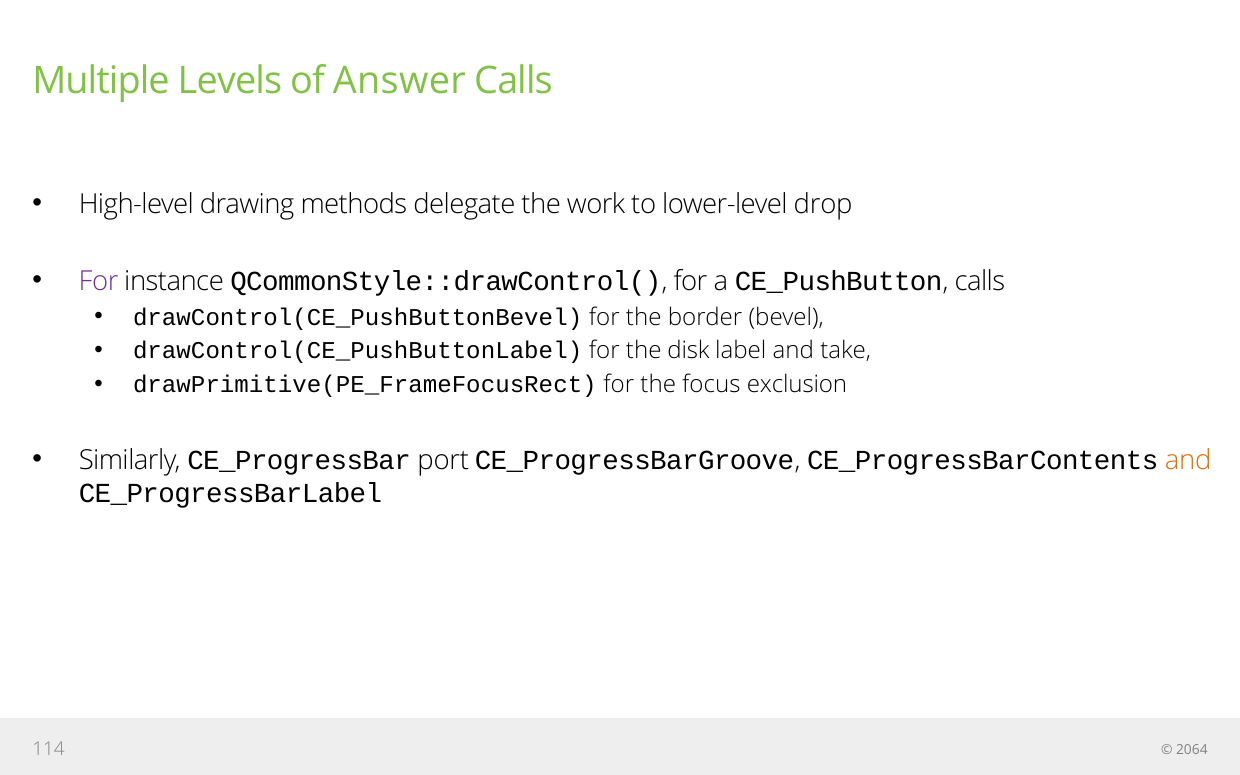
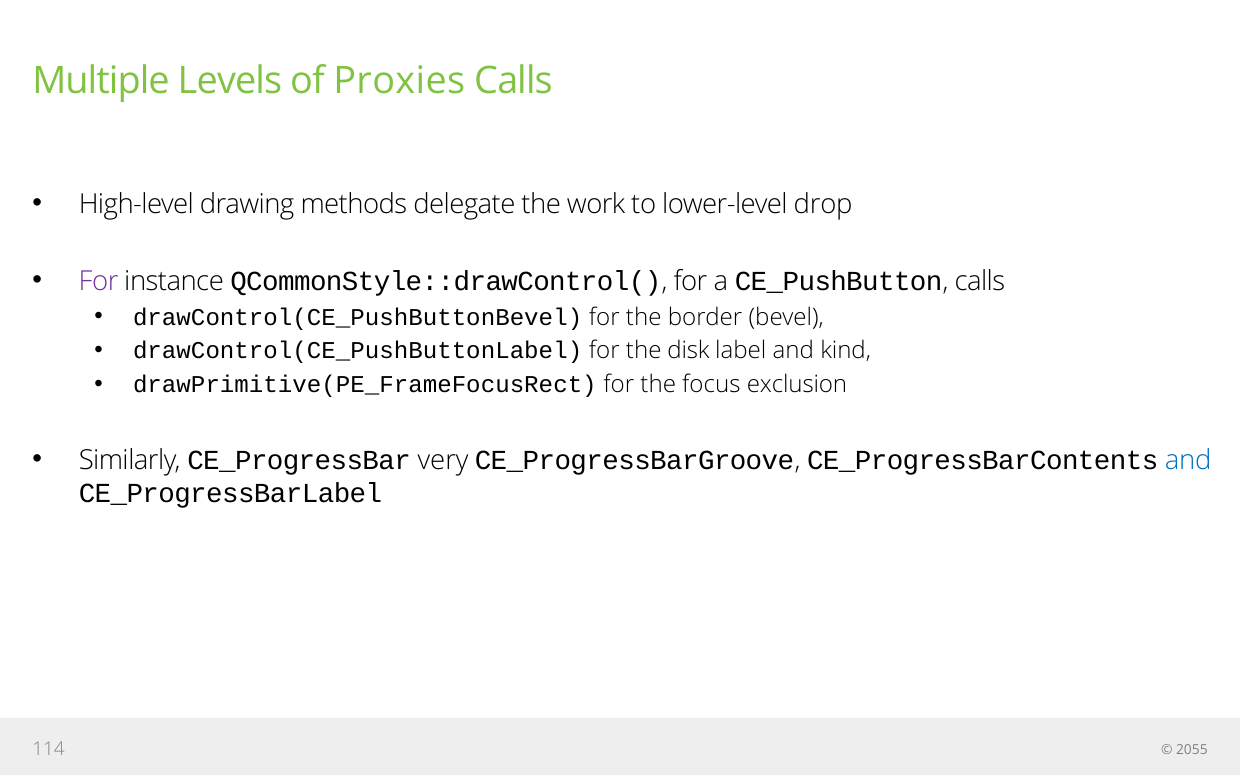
Answer: Answer -> Proxies (399, 80)
take: take -> kind (846, 351)
port: port -> very (443, 460)
and colour: orange -> blue (1188, 460)
2064: 2064 -> 2055 (1192, 750)
